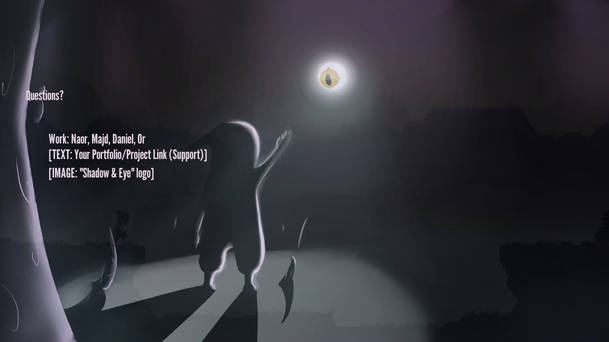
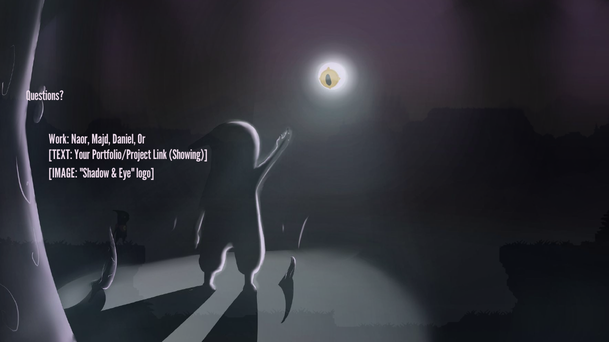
Support: Support -> Showing (188, 155)
